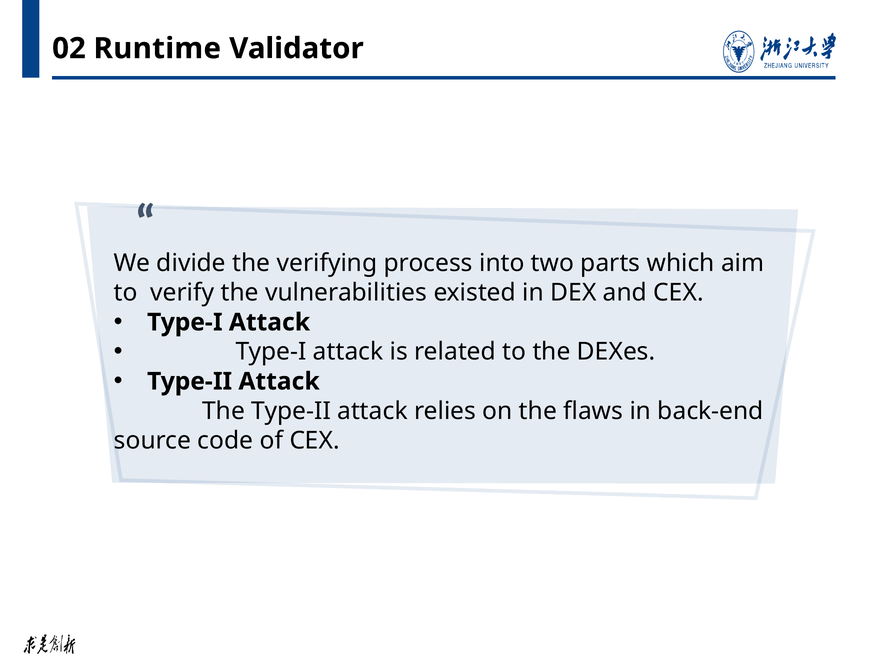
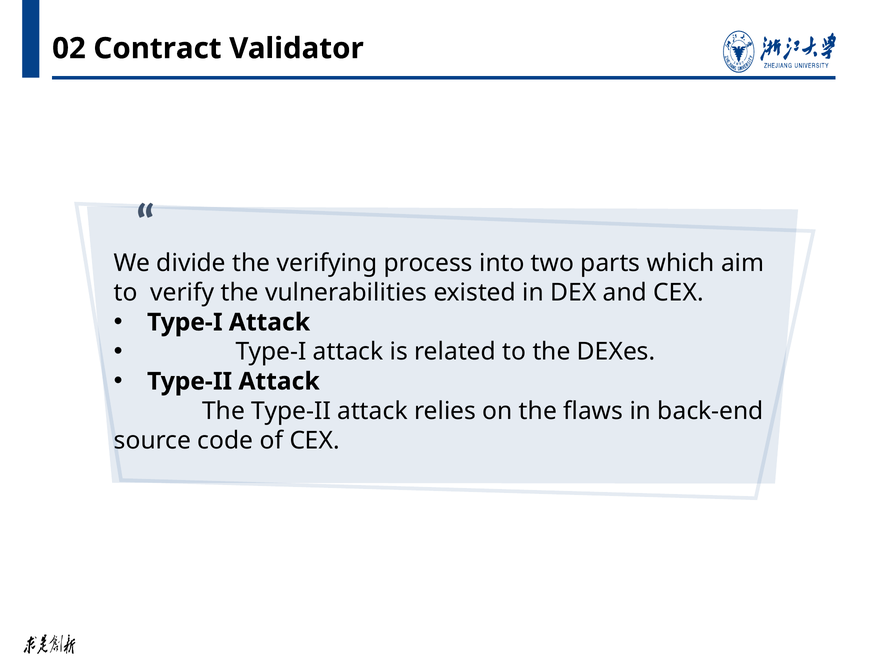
Runtime: Runtime -> Contract (157, 48)
